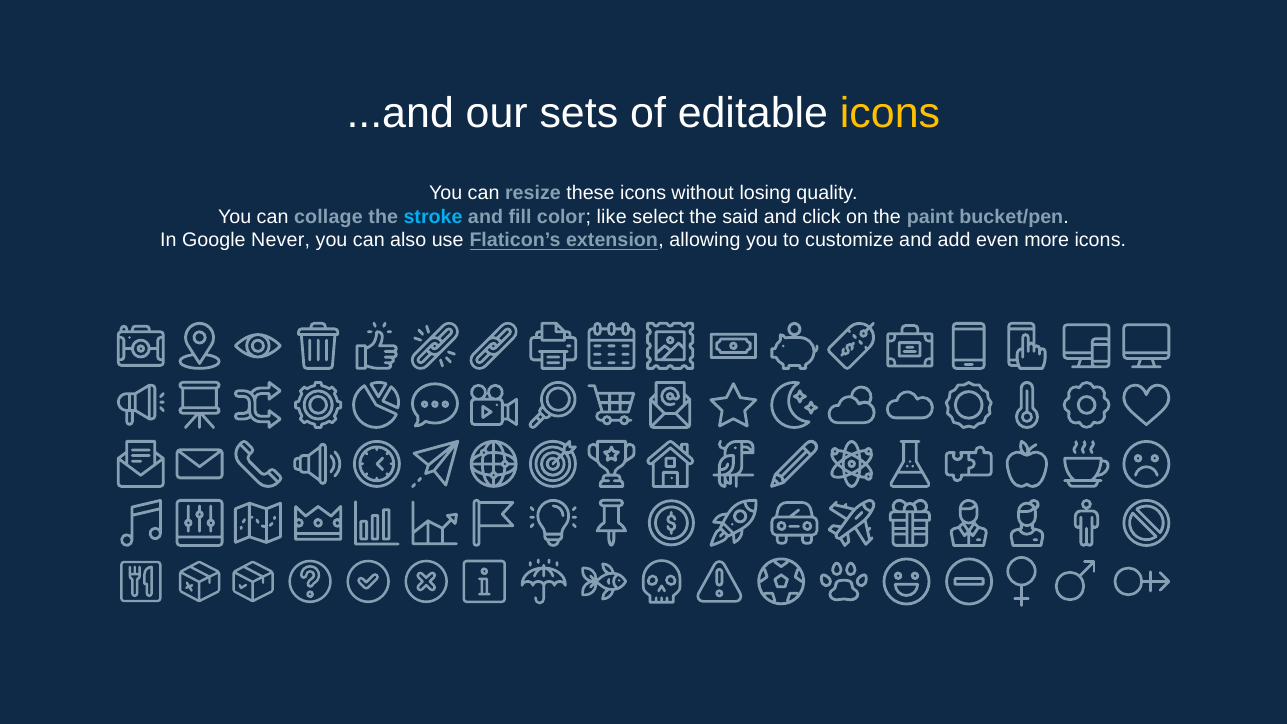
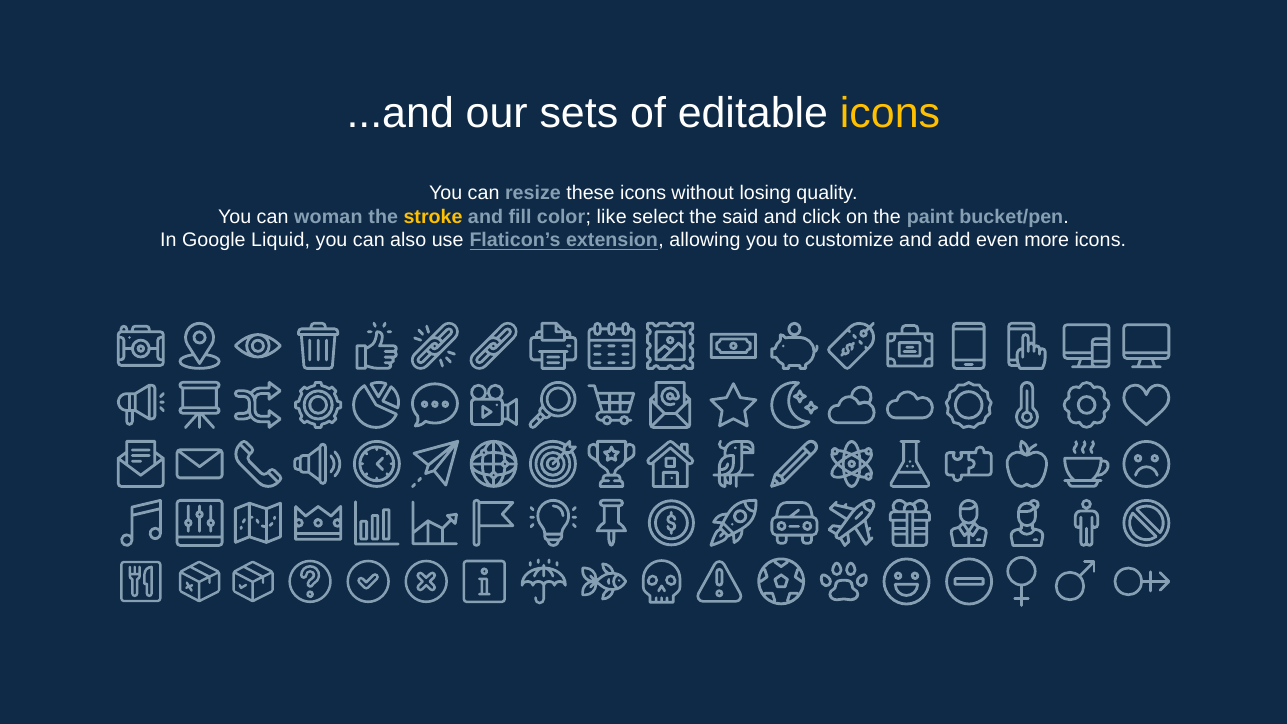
collage: collage -> woman (328, 217)
stroke colour: light blue -> yellow (433, 217)
Never: Never -> Liquid (281, 240)
